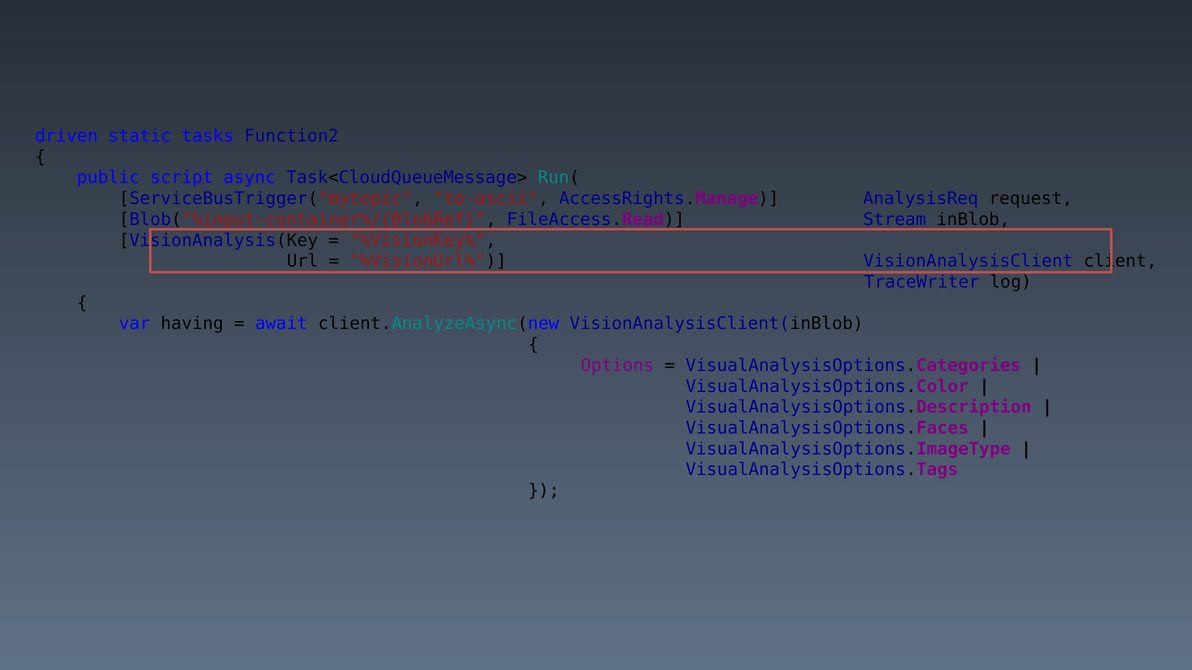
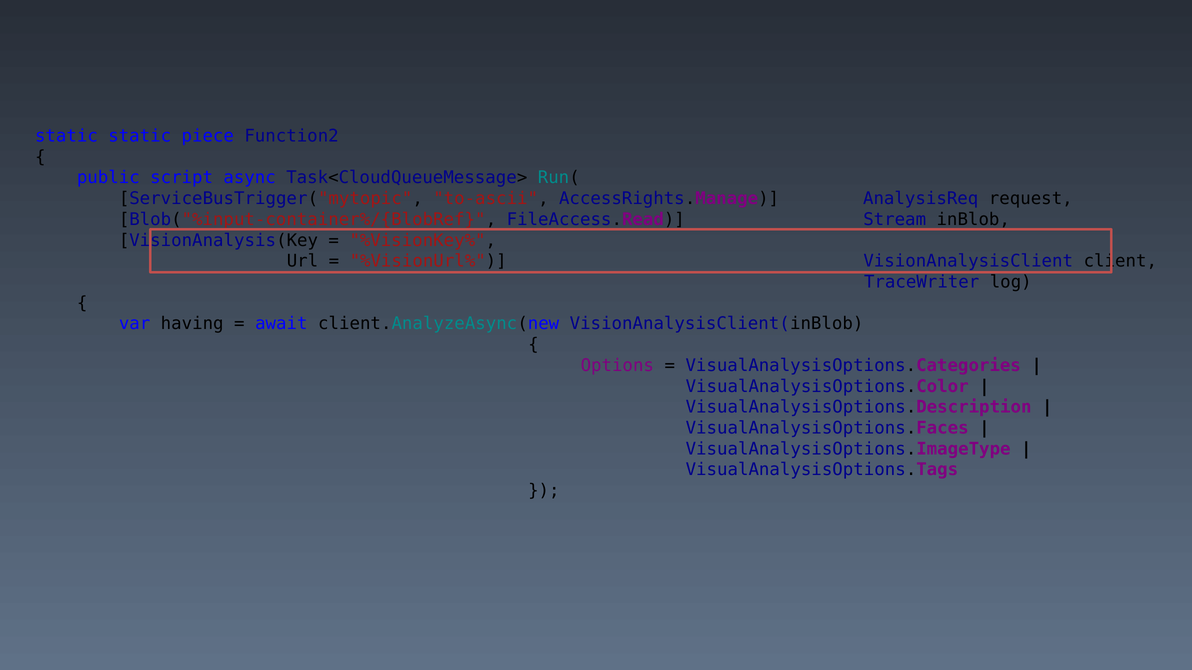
driven: driven -> static (66, 136)
tasks: tasks -> piece (208, 136)
